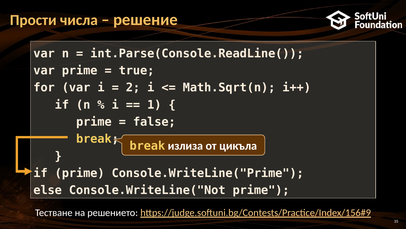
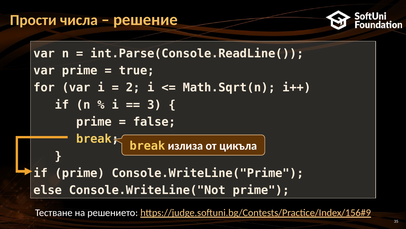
1: 1 -> 3 (154, 105)
